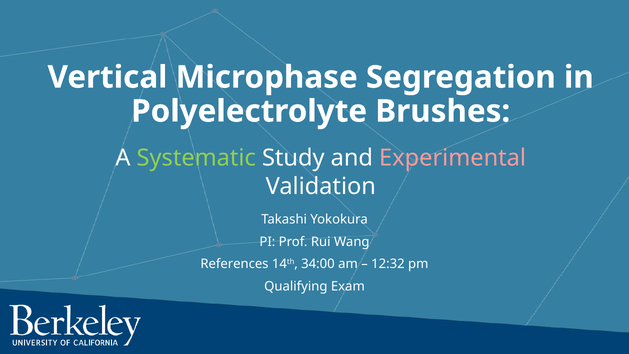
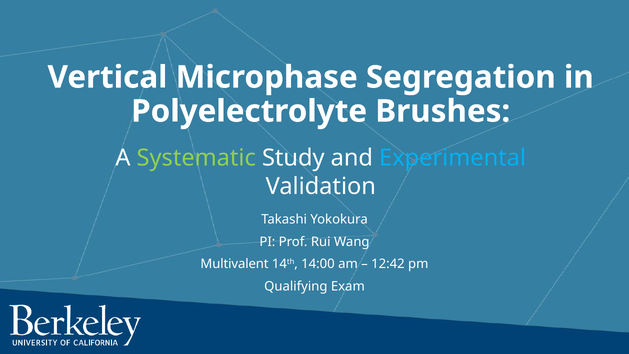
Experimental colour: pink -> light blue (453, 158)
References: References -> Multivalent (235, 264)
34:00: 34:00 -> 14:00 (318, 264)
12:32: 12:32 -> 12:42 (388, 264)
